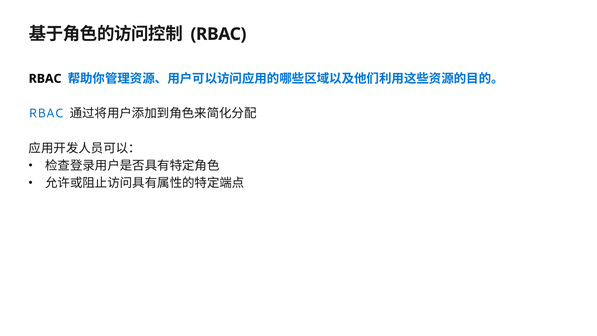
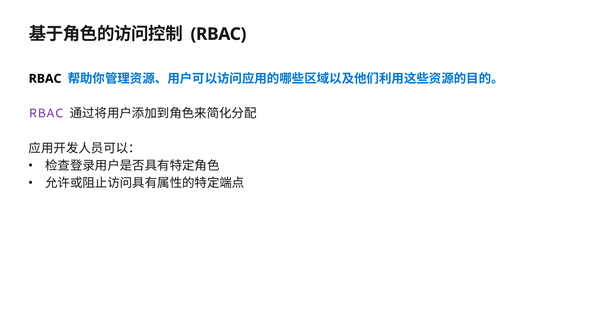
RBAC colour: blue -> purple (46, 113)
